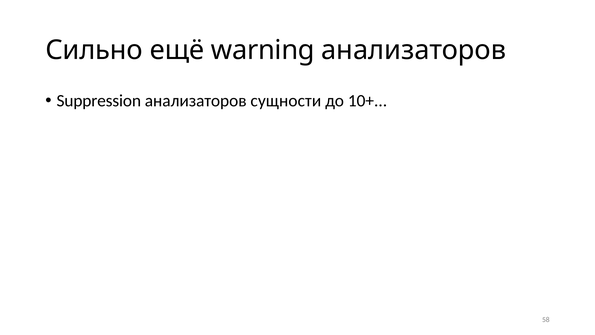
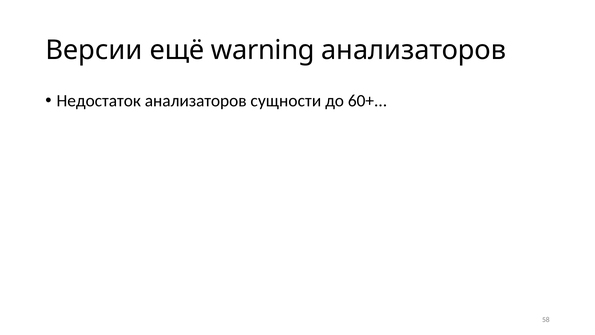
Сильно: Сильно -> Версии (94, 50)
Suppression: Suppression -> Недостаток (99, 101)
10+: 10+ -> 60+ (367, 101)
